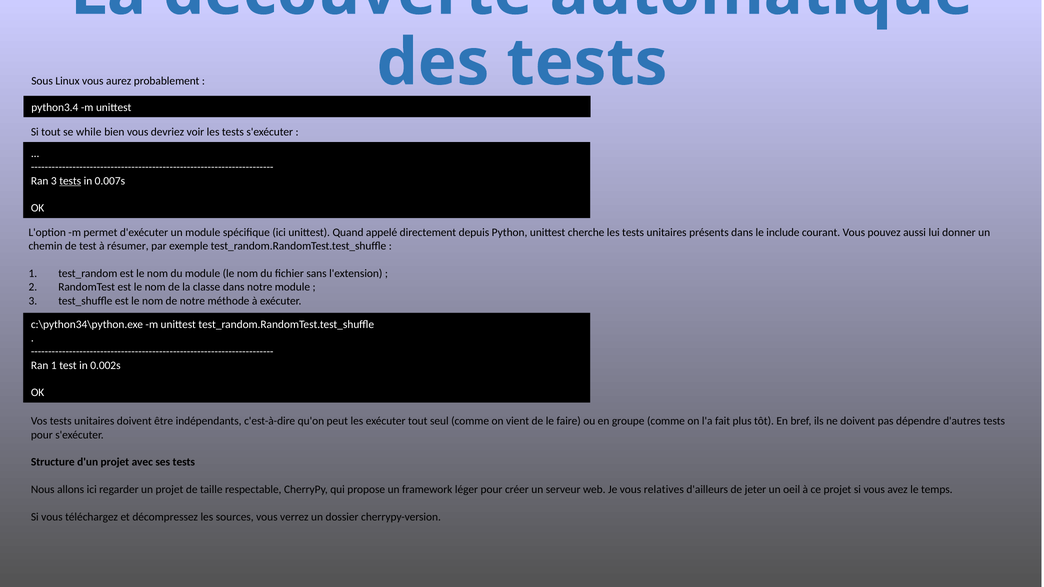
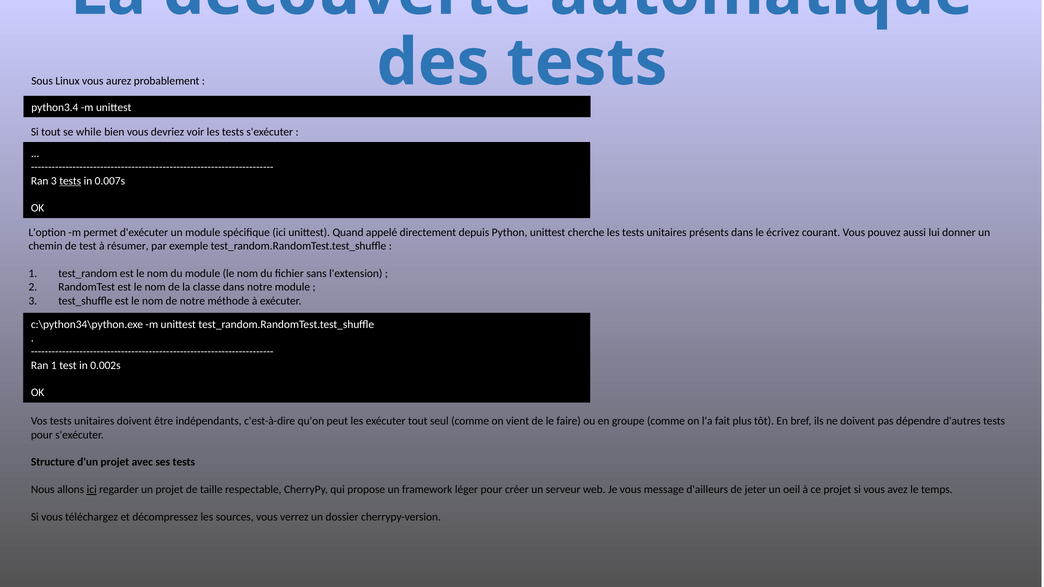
include: include -> écrivez (783, 232)
ici underline: none -> present (92, 490)
relatives: relatives -> message (664, 490)
